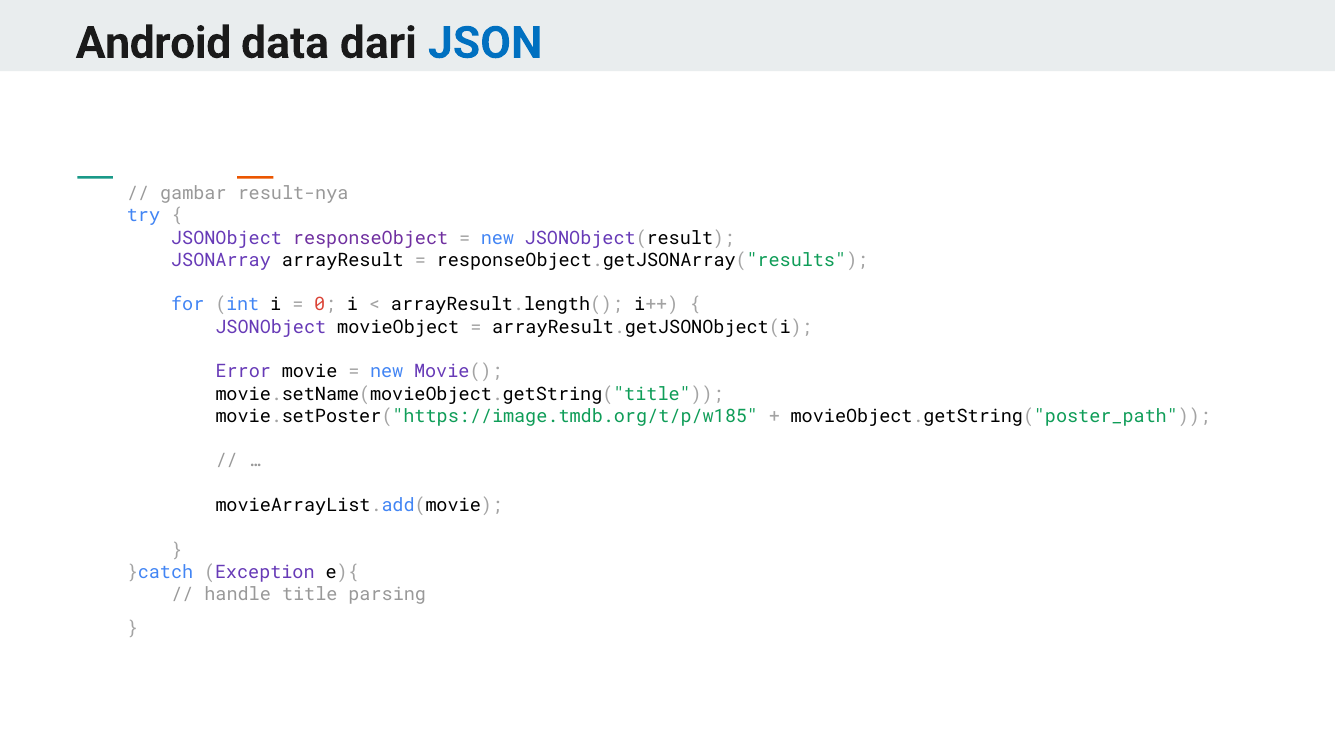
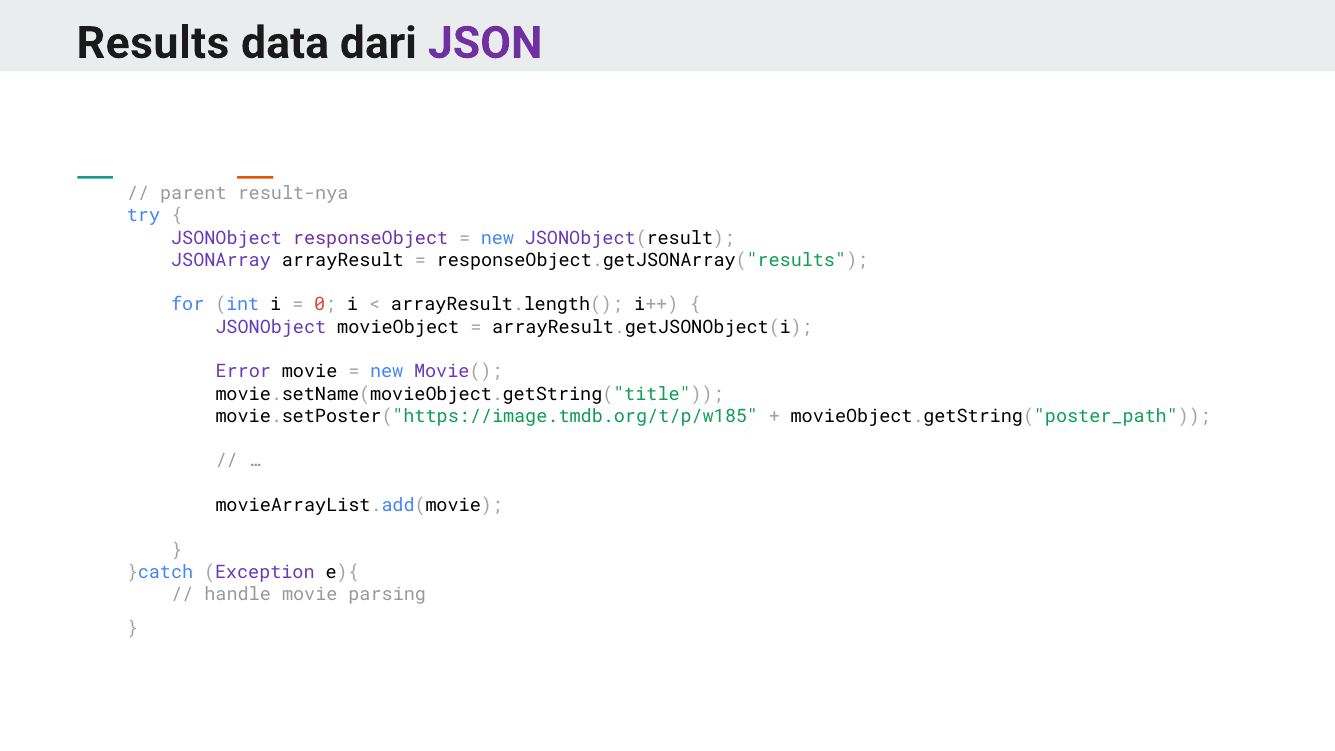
Android: Android -> Results (153, 43)
JSON colour: blue -> purple (485, 43)
gambar: gambar -> parent (193, 193)
handle title: title -> movie (310, 595)
